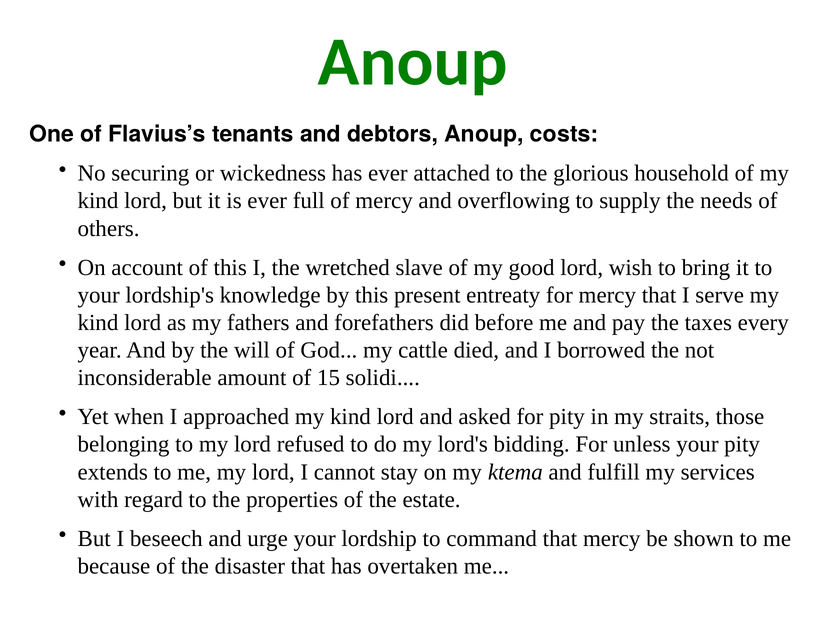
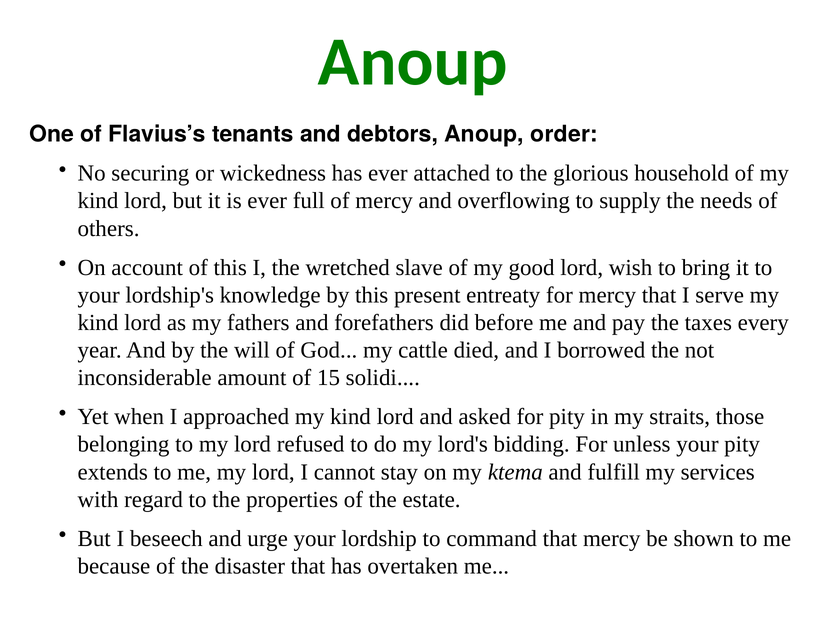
costs: costs -> order (564, 134)
